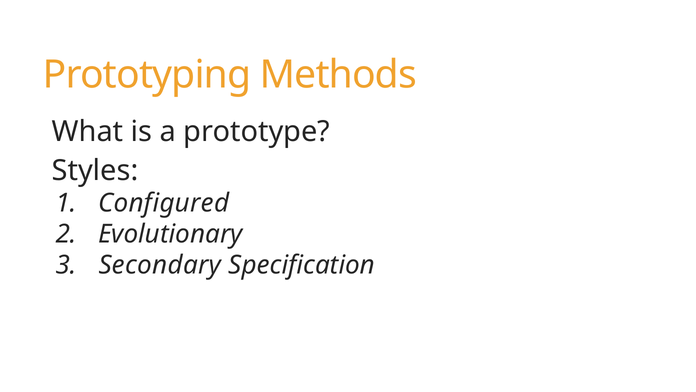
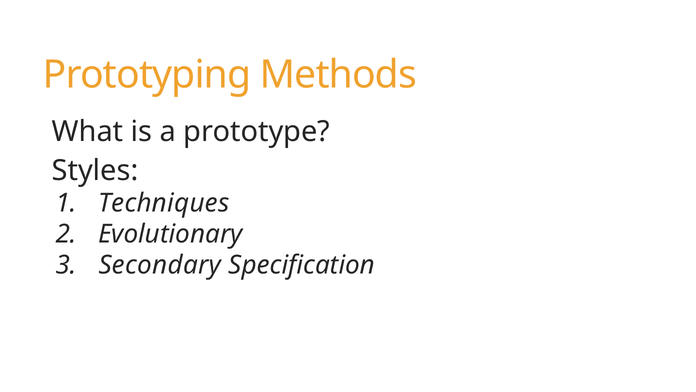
Configured: Configured -> Techniques (164, 203)
